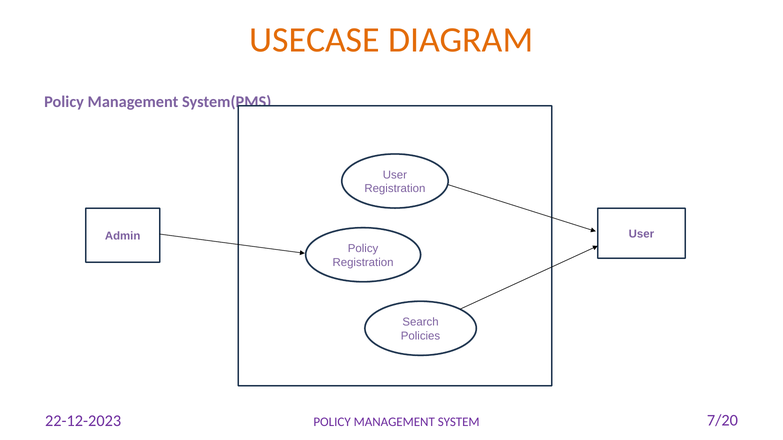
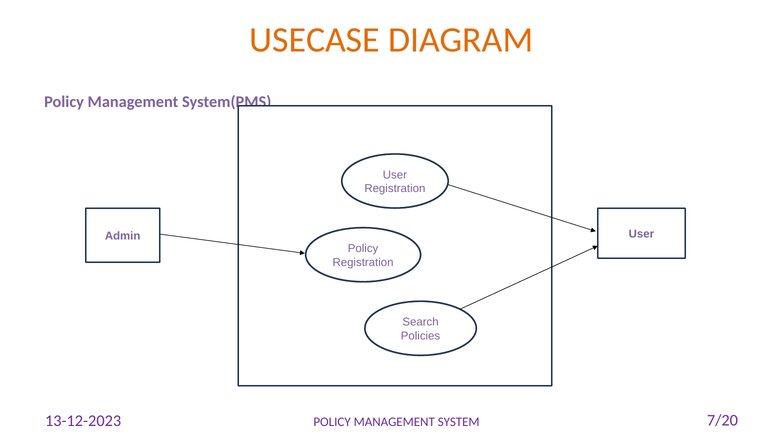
22-12-2023: 22-12-2023 -> 13-12-2023 (83, 421)
